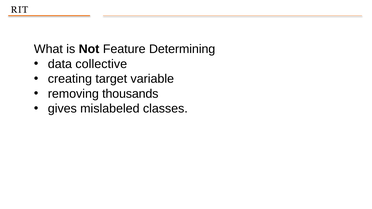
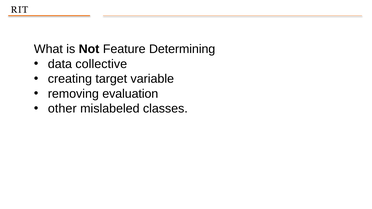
thousands: thousands -> evaluation (130, 94)
gives: gives -> other (62, 109)
